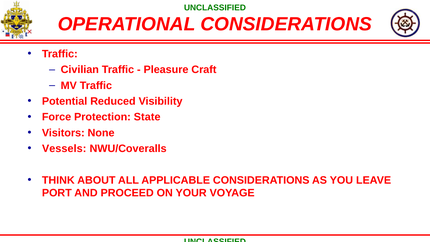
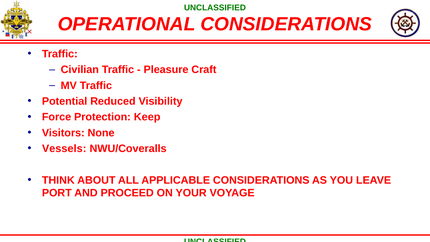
State: State -> Keep (147, 117)
